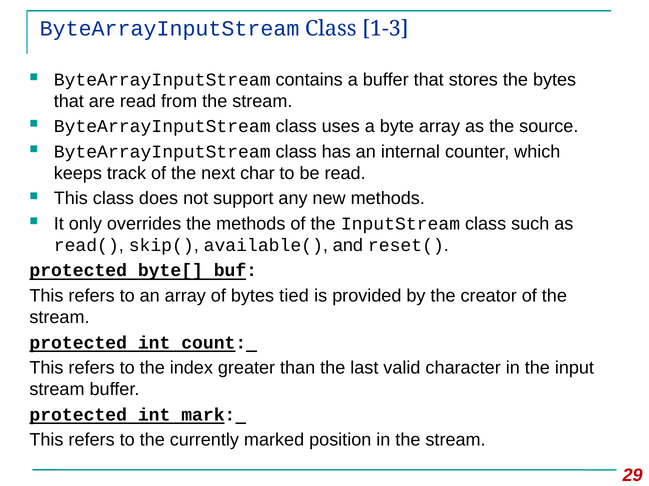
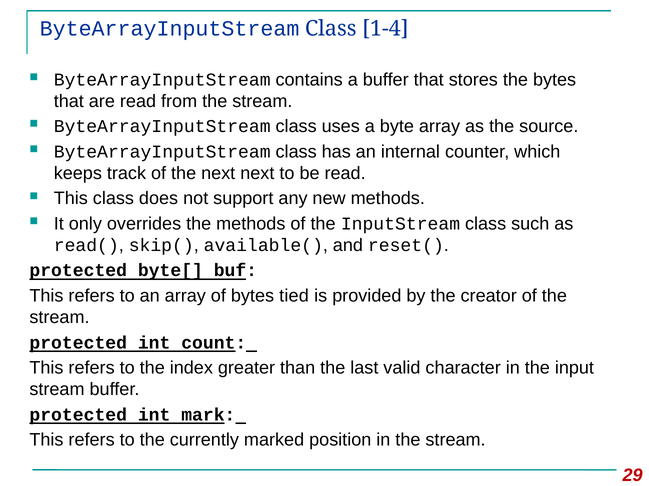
1-3: 1-3 -> 1-4 (385, 29)
next char: char -> next (257, 174)
